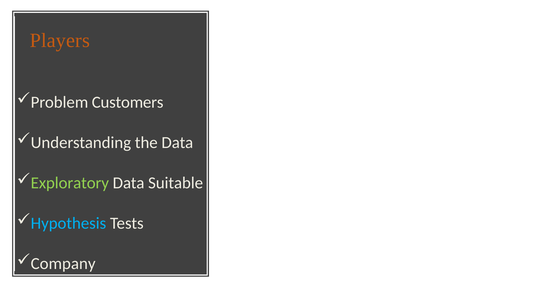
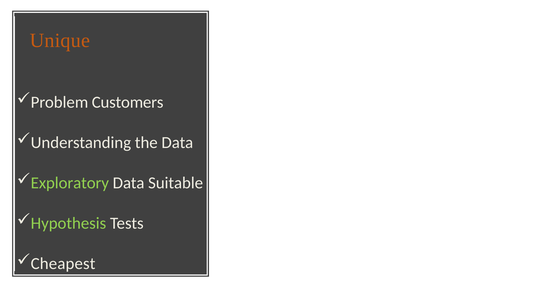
Players: Players -> Unique (60, 40)
Hypothesis colour: light blue -> light green (68, 223)
Company: Company -> Cheapest (63, 263)
